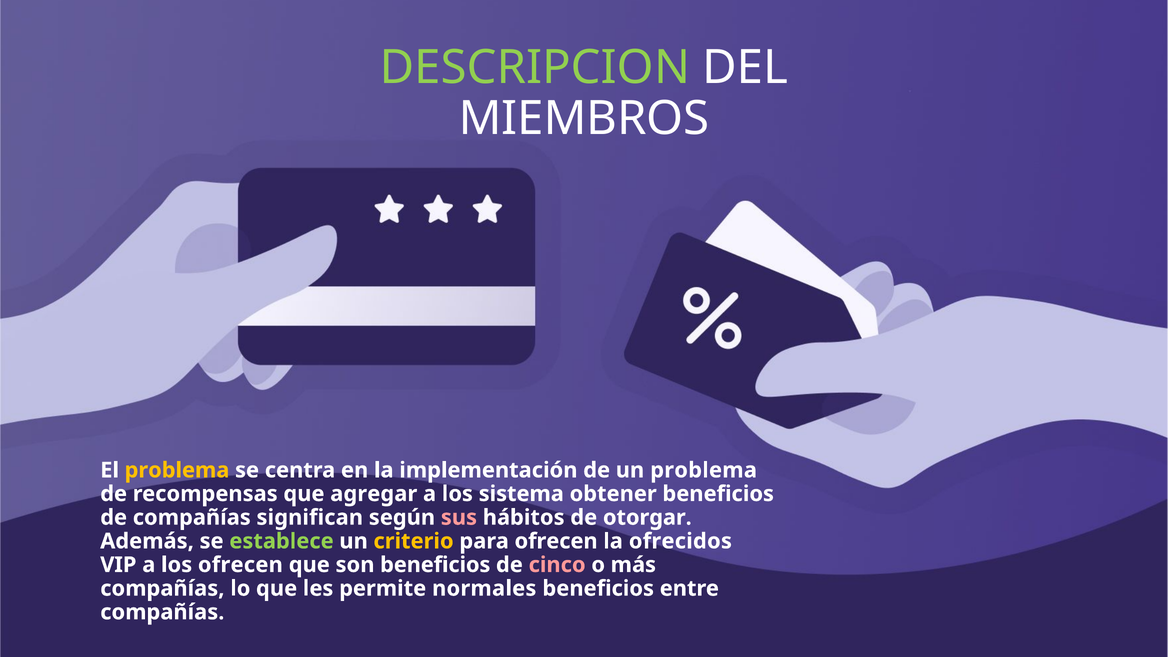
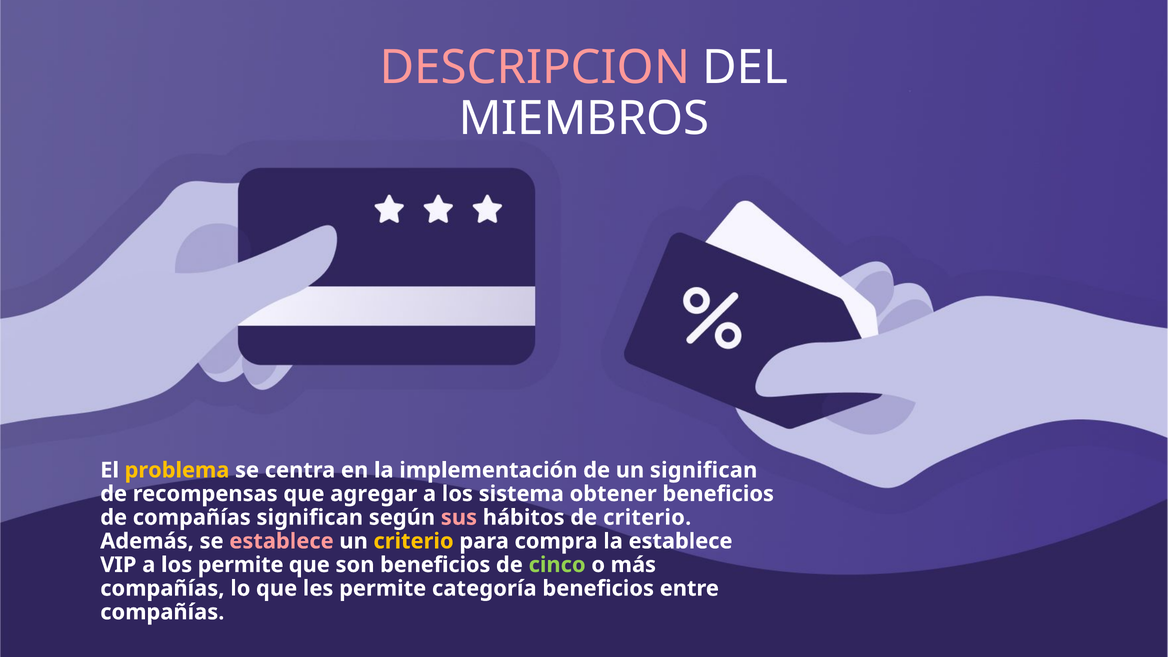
DESCRIPCION colour: light green -> pink (535, 68)
un problema: problema -> significan (704, 470)
de otorgar: otorgar -> criterio (647, 518)
establece colour: light green -> pink (282, 541)
para ofrecen: ofrecen -> compra (556, 541)
la ofrecidos: ofrecidos -> establece (681, 541)
los ofrecen: ofrecen -> permite (241, 565)
cinco colour: pink -> light green (557, 565)
normales: normales -> categoría (484, 588)
